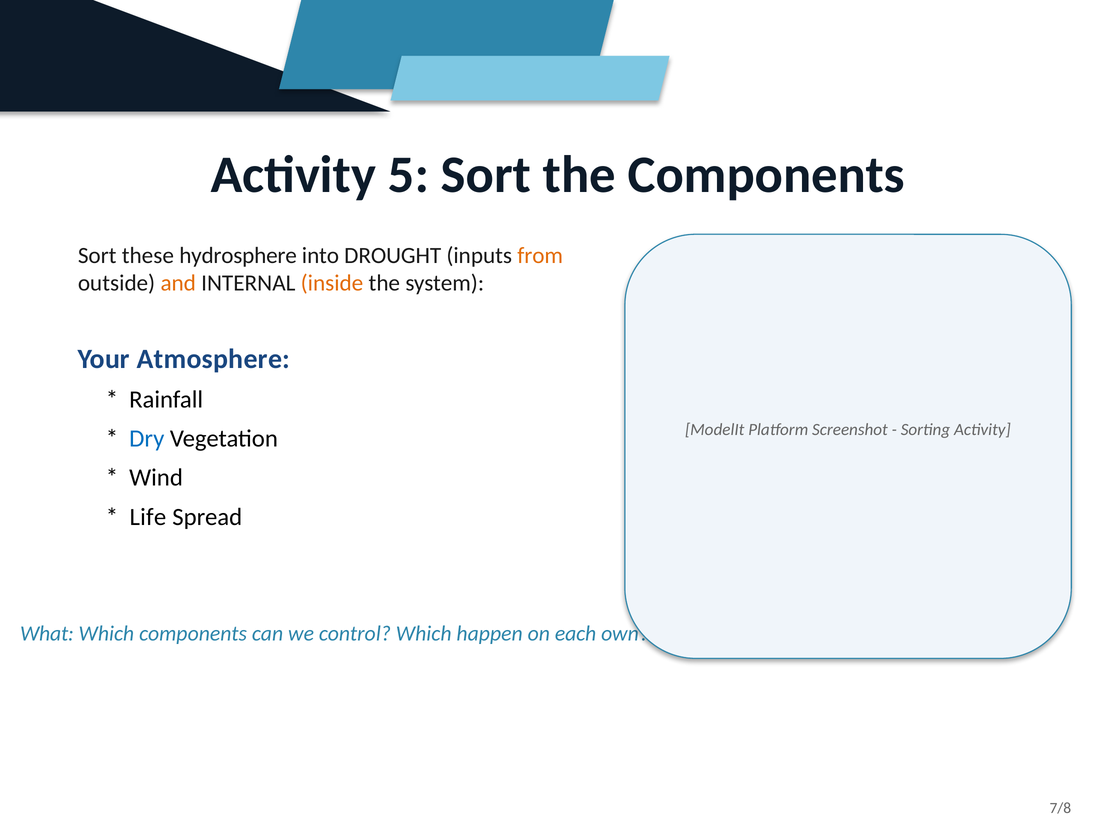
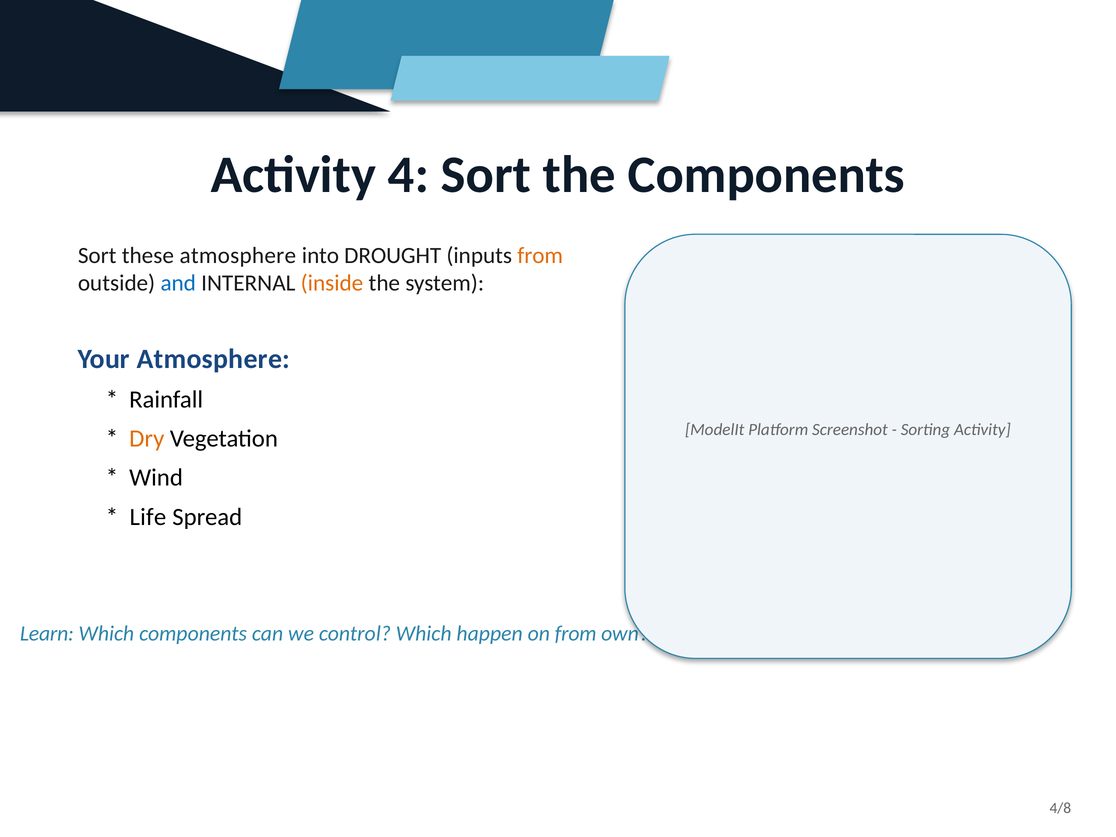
5: 5 -> 4 (409, 175)
these hydrosphere: hydrosphere -> atmosphere (238, 255)
and colour: orange -> blue (178, 283)
Dry colour: blue -> orange (147, 439)
What: What -> Learn (47, 634)
on each: each -> from (576, 634)
7/8: 7/8 -> 4/8 (1060, 808)
